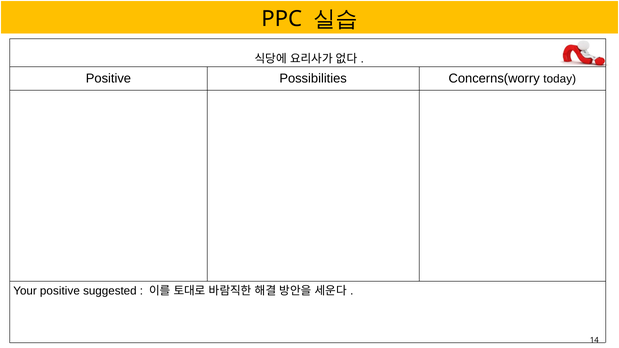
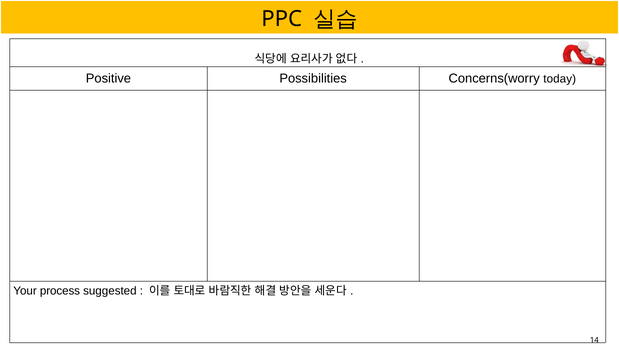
Your positive: positive -> process (60, 291)
